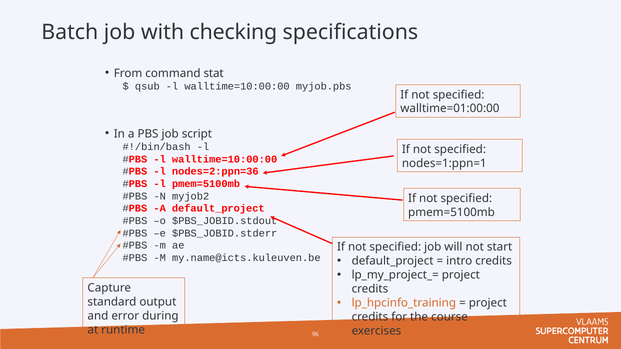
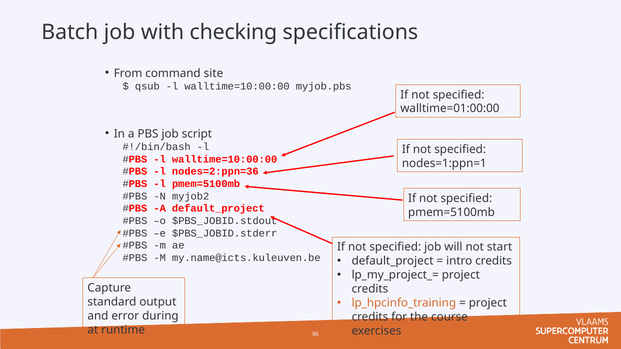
stat: stat -> site (213, 73)
